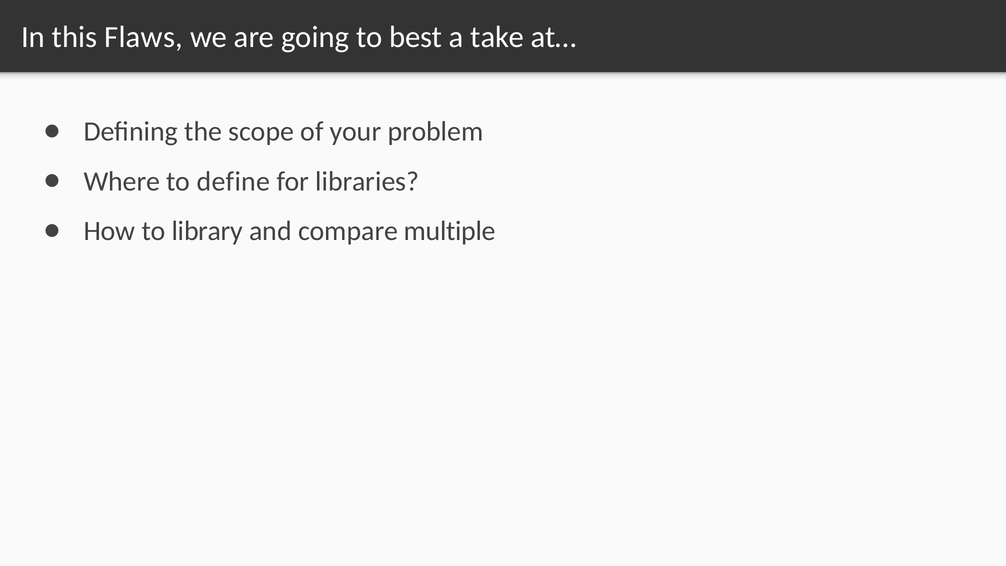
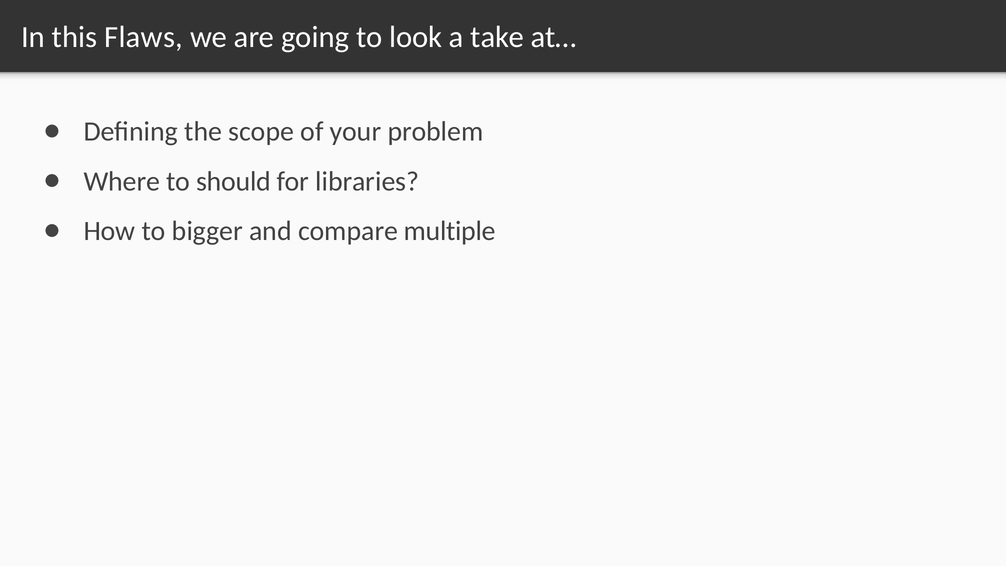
best: best -> look (416, 37)
define: define -> should (234, 181)
library: library -> bigger (207, 231)
